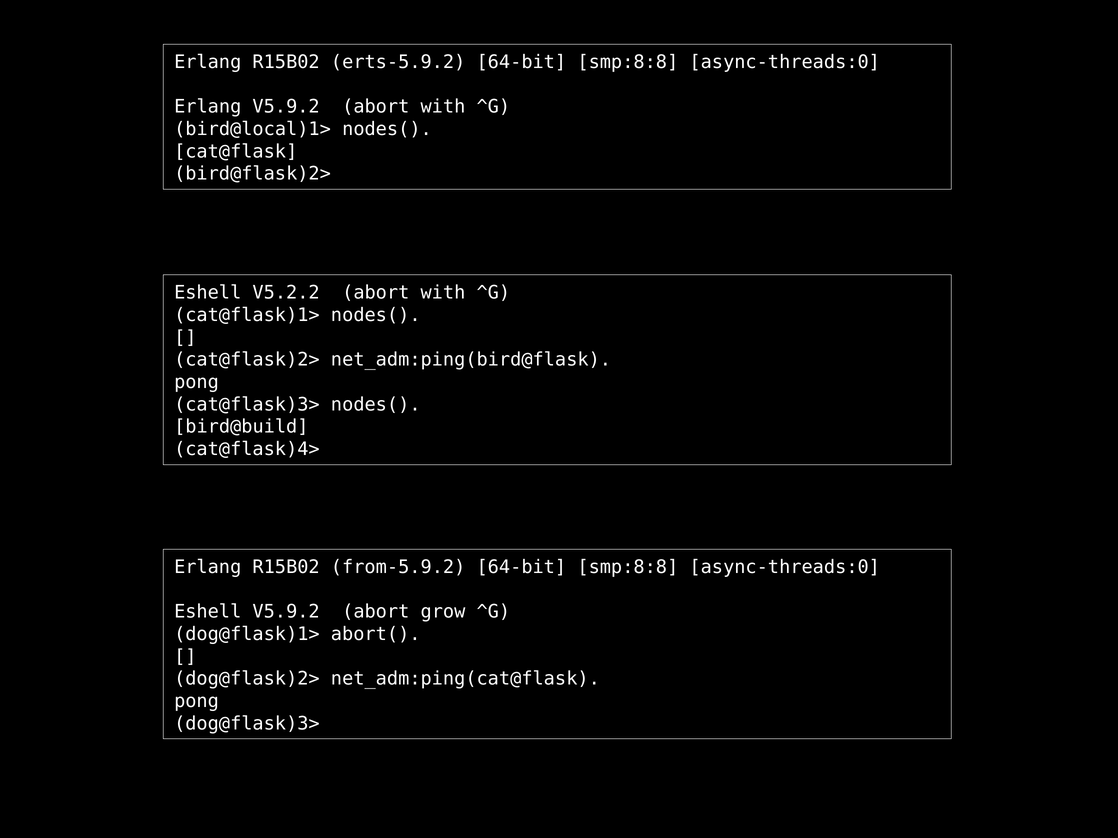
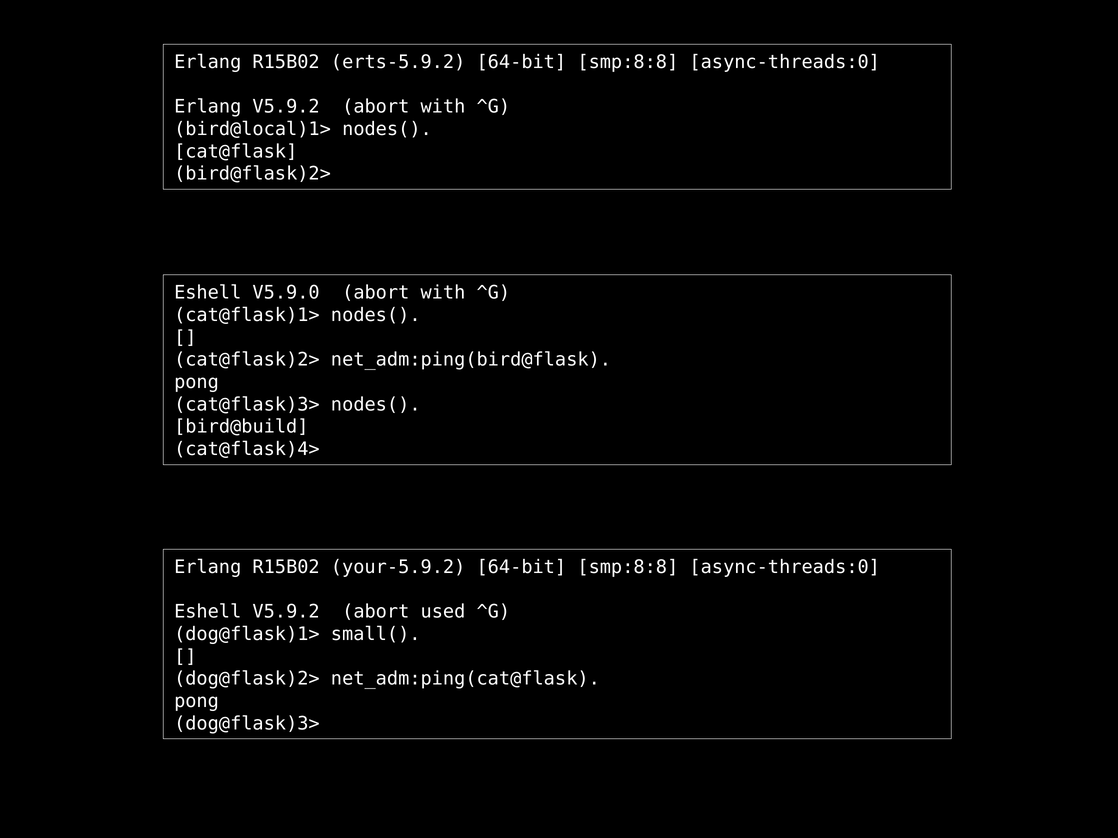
V5.2.2: V5.2.2 -> V5.9.0 (286, 293)
from-5.9.2: from-5.9.2 -> your-5.9.2 (398, 567)
grow: grow -> used (443, 612)
abort(: abort( -> small( (376, 634)
